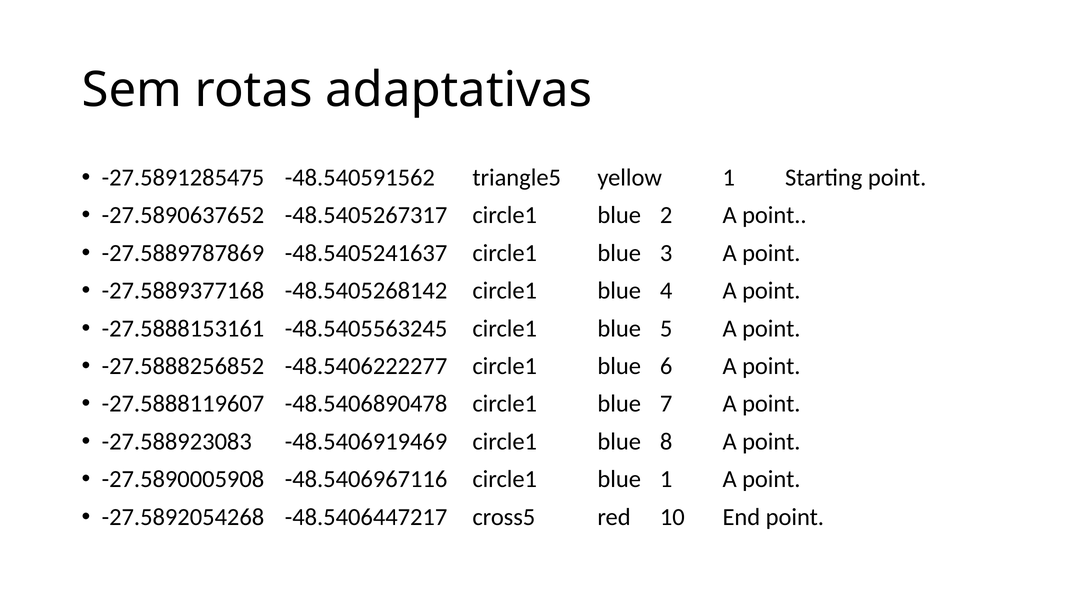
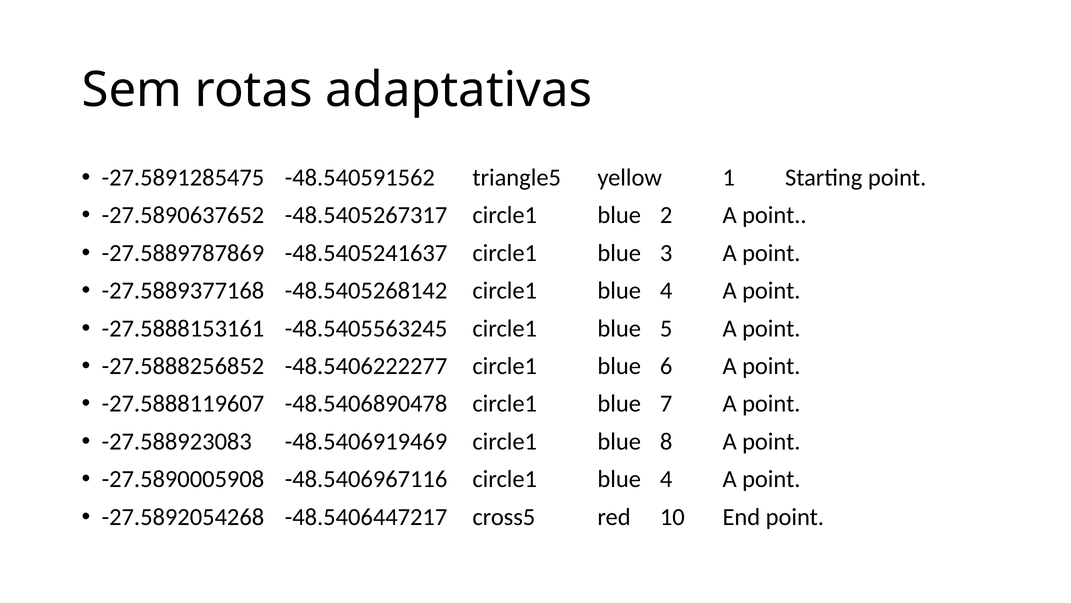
-48.5406967116 circle1 blue 1: 1 -> 4 (666, 479)
